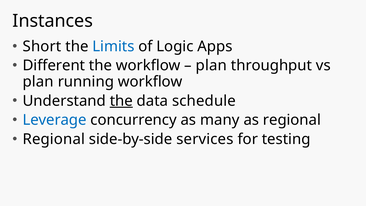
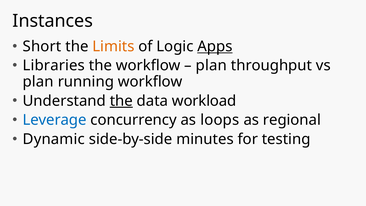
Limits colour: blue -> orange (113, 46)
Apps underline: none -> present (215, 46)
Different: Different -> Libraries (54, 66)
schedule: schedule -> workload (204, 101)
many: many -> loops (220, 120)
Regional: Regional -> Dynamic (54, 139)
services: services -> minutes (205, 139)
